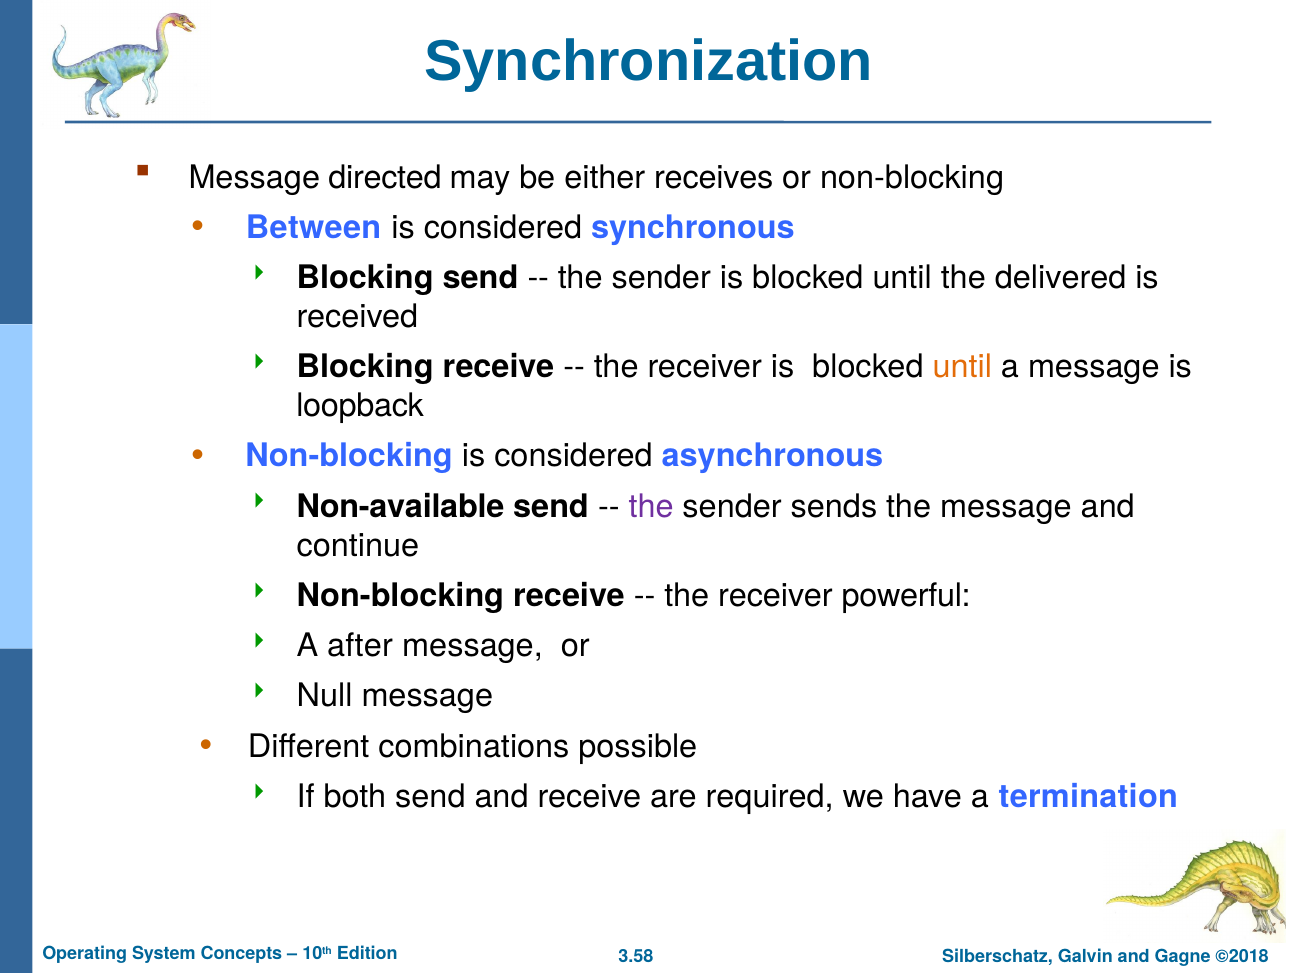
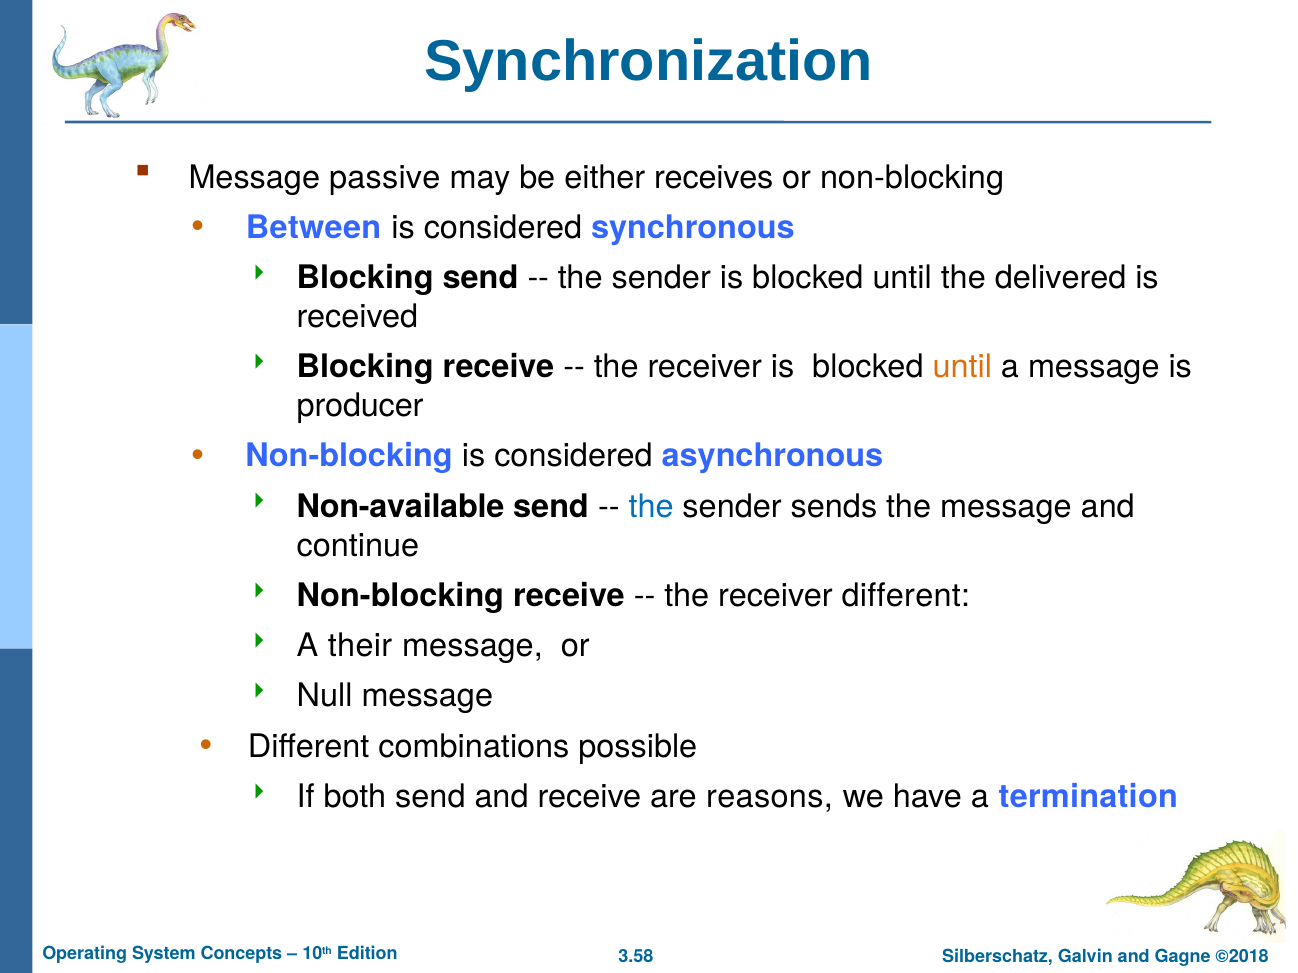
directed: directed -> passive (385, 177)
loopback: loopback -> producer (360, 406)
the colour: purple -> blue (651, 507)
receiver powerful: powerful -> different (906, 596)
after: after -> their (360, 646)
required: required -> reasons (770, 797)
